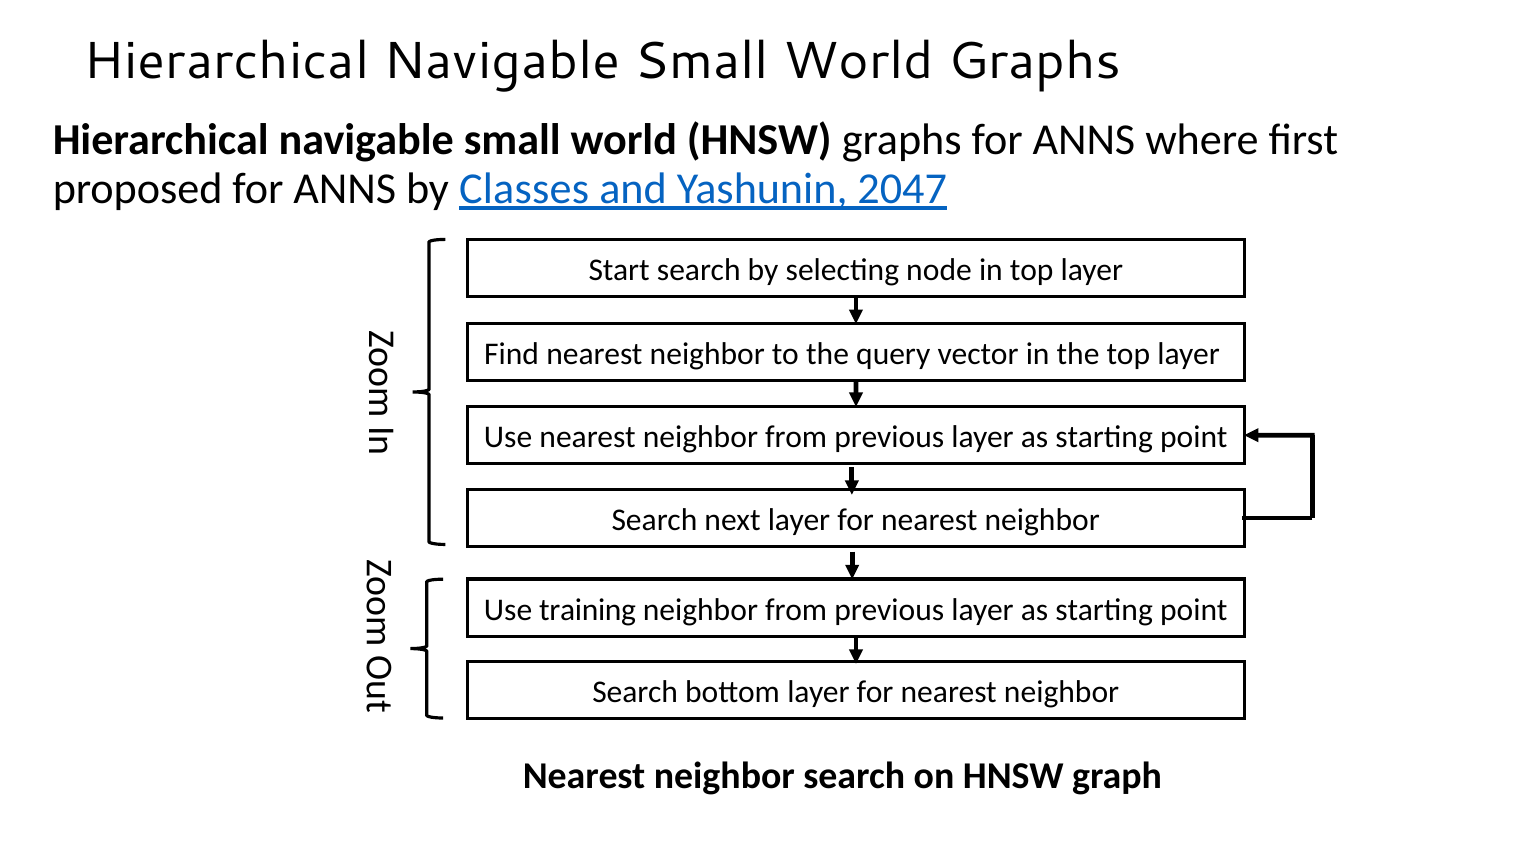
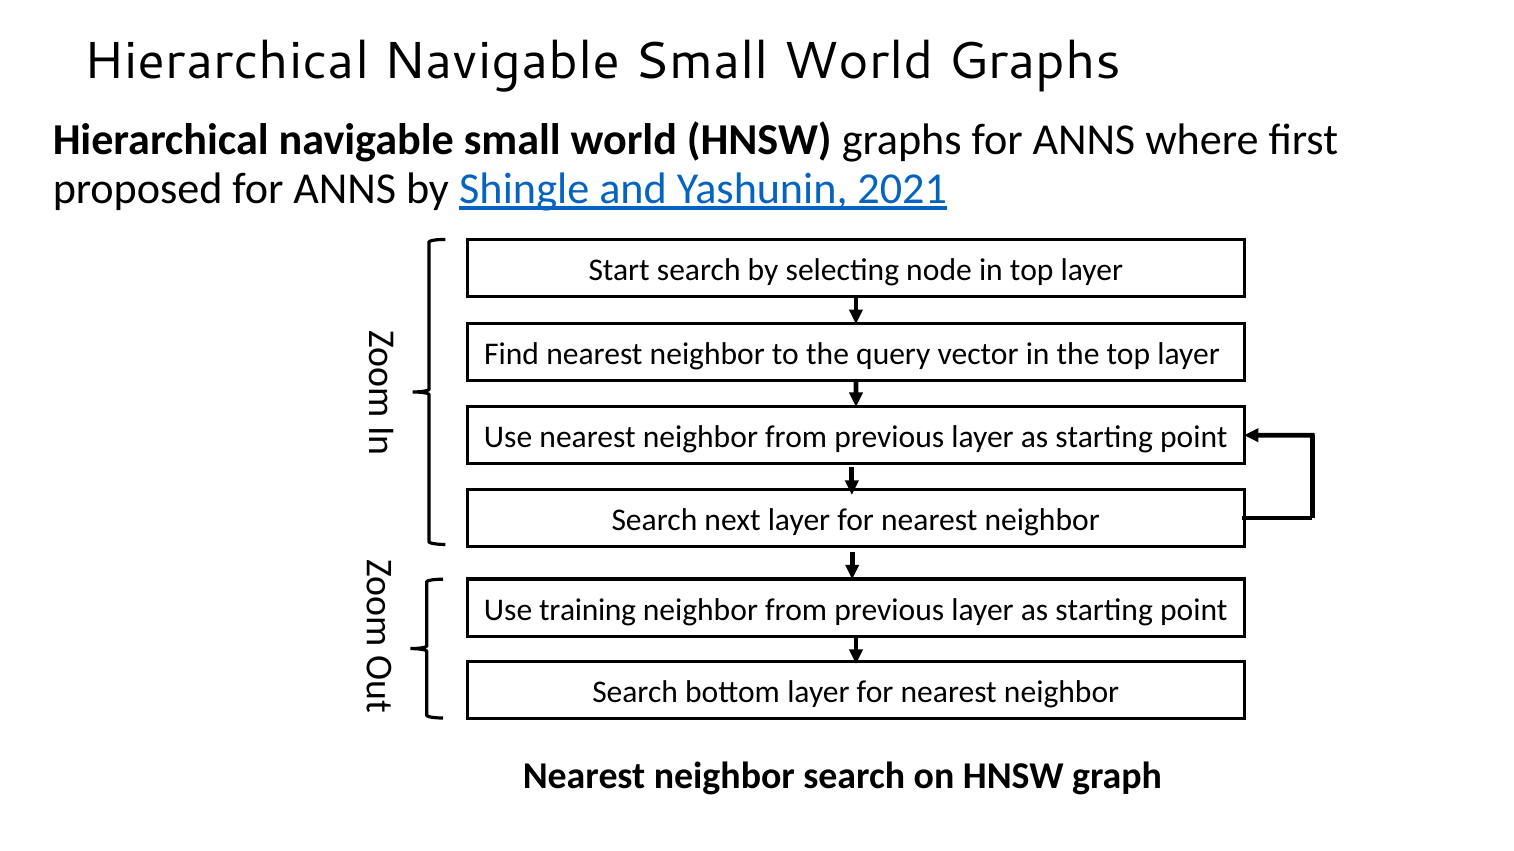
Classes: Classes -> Shingle (524, 189)
2047: 2047 -> 2021 (902, 189)
